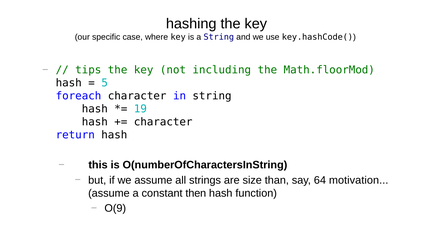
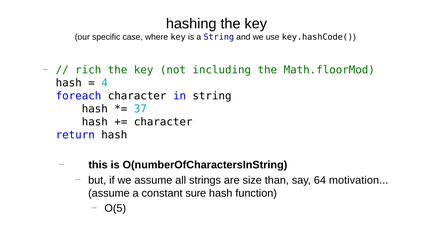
tips: tips -> rich (88, 70)
5: 5 -> 4 (105, 83)
19: 19 -> 37 (140, 109)
then: then -> sure (196, 194)
O(9: O(9 -> O(5 (115, 209)
